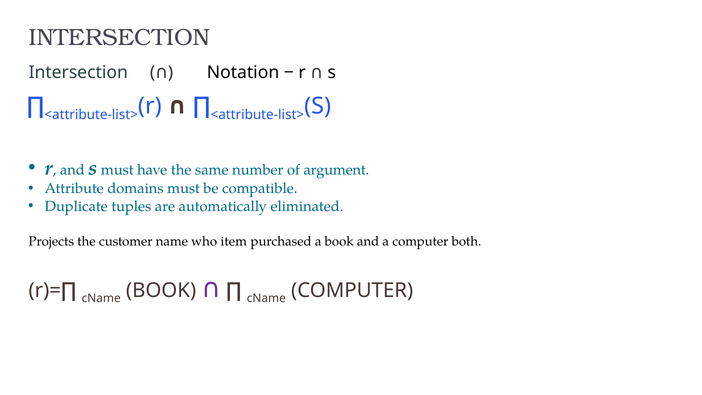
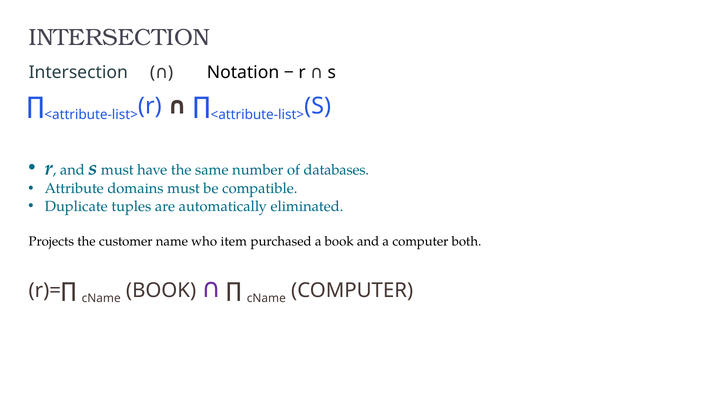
argument: argument -> databases (336, 170)
